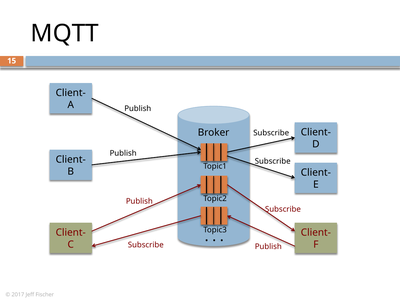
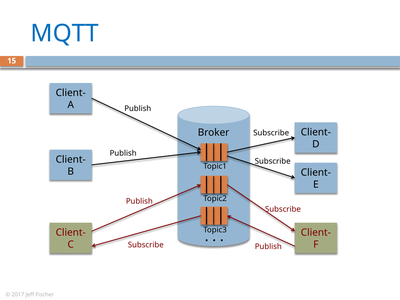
MQTT colour: black -> blue (65, 33)
